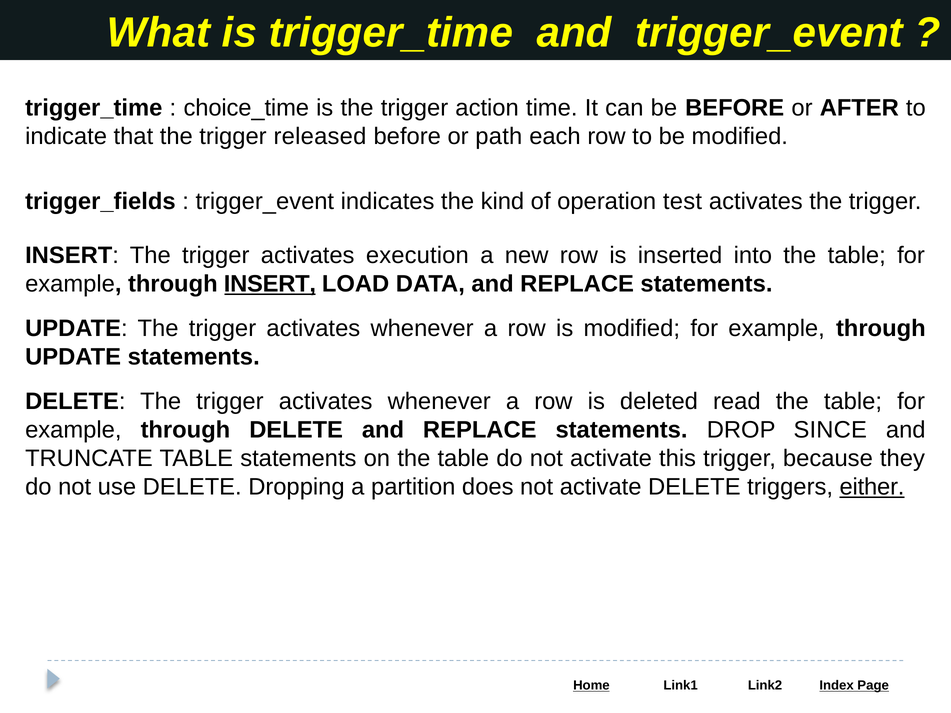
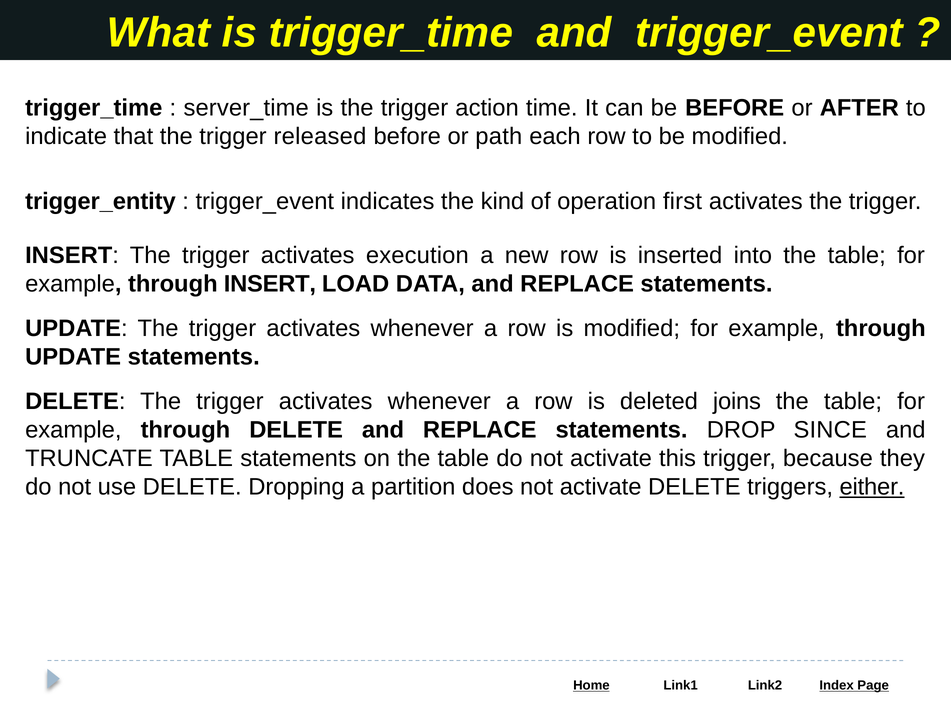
choice_time: choice_time -> server_time (246, 108)
trigger_fields: trigger_fields -> trigger_entity (100, 201)
test: test -> first (682, 201)
INSERT underline: present -> none (270, 284)
read: read -> joins (737, 402)
